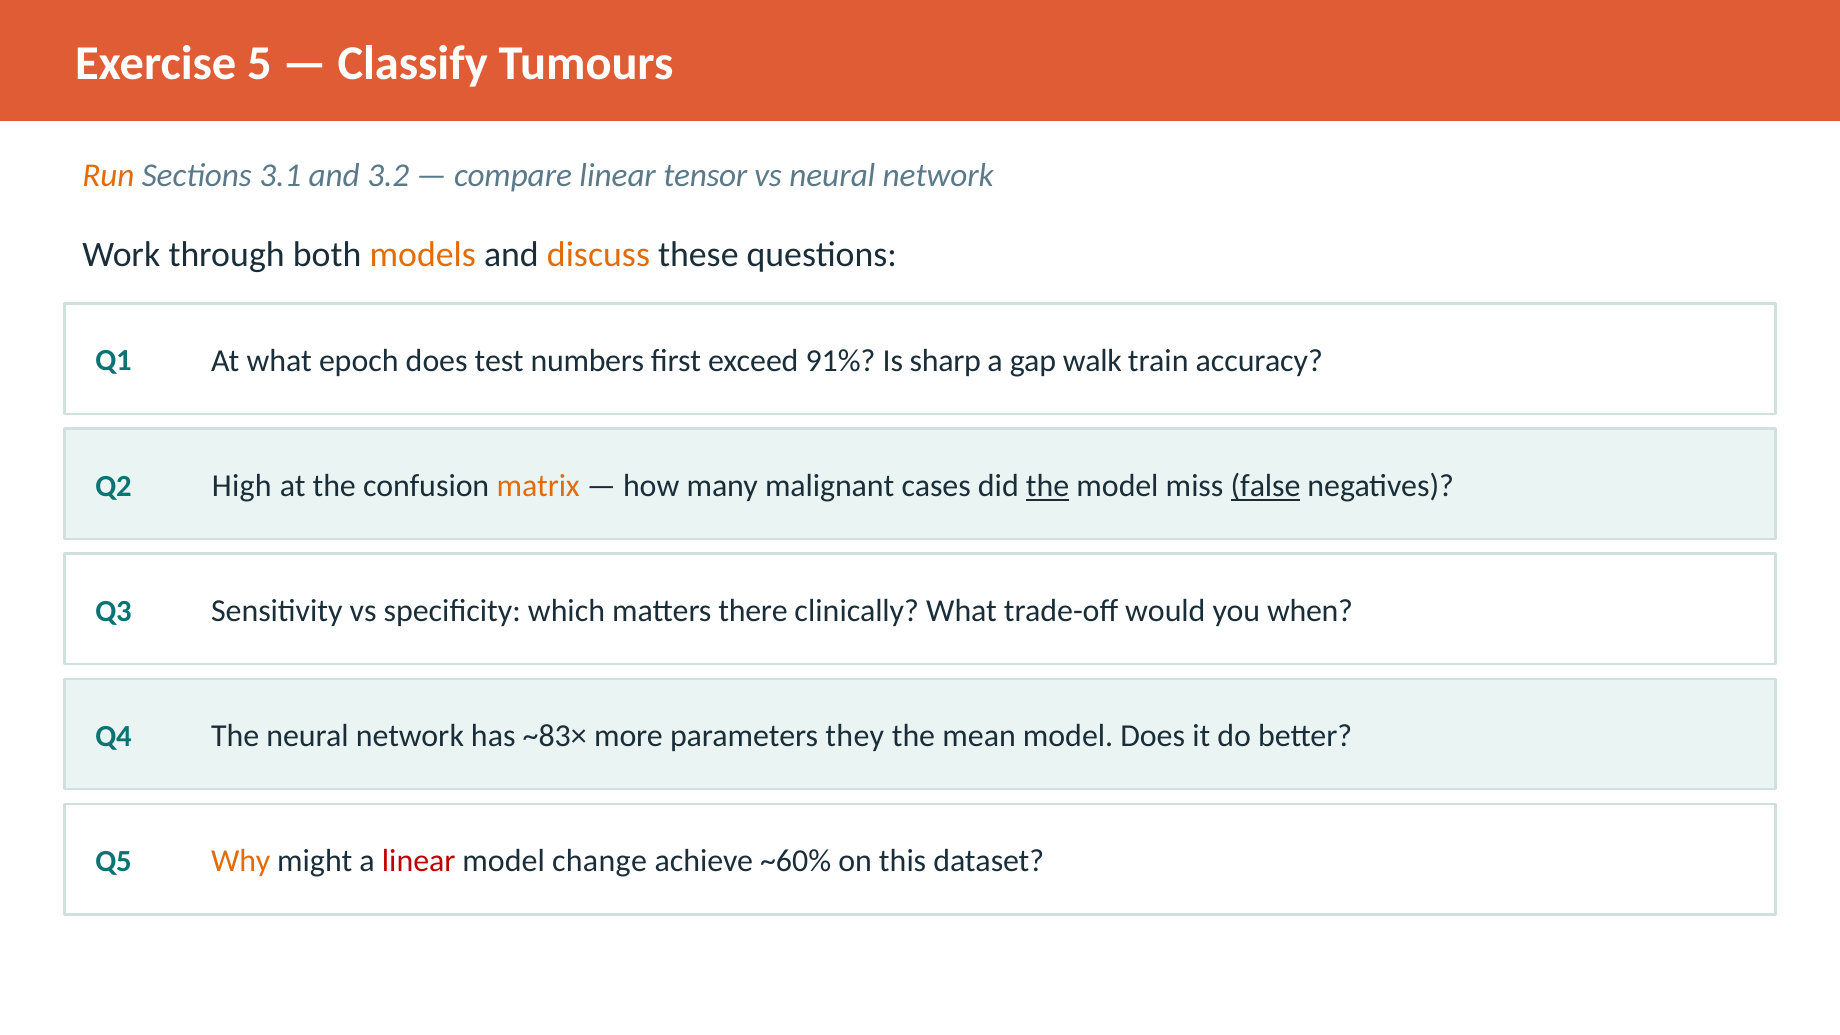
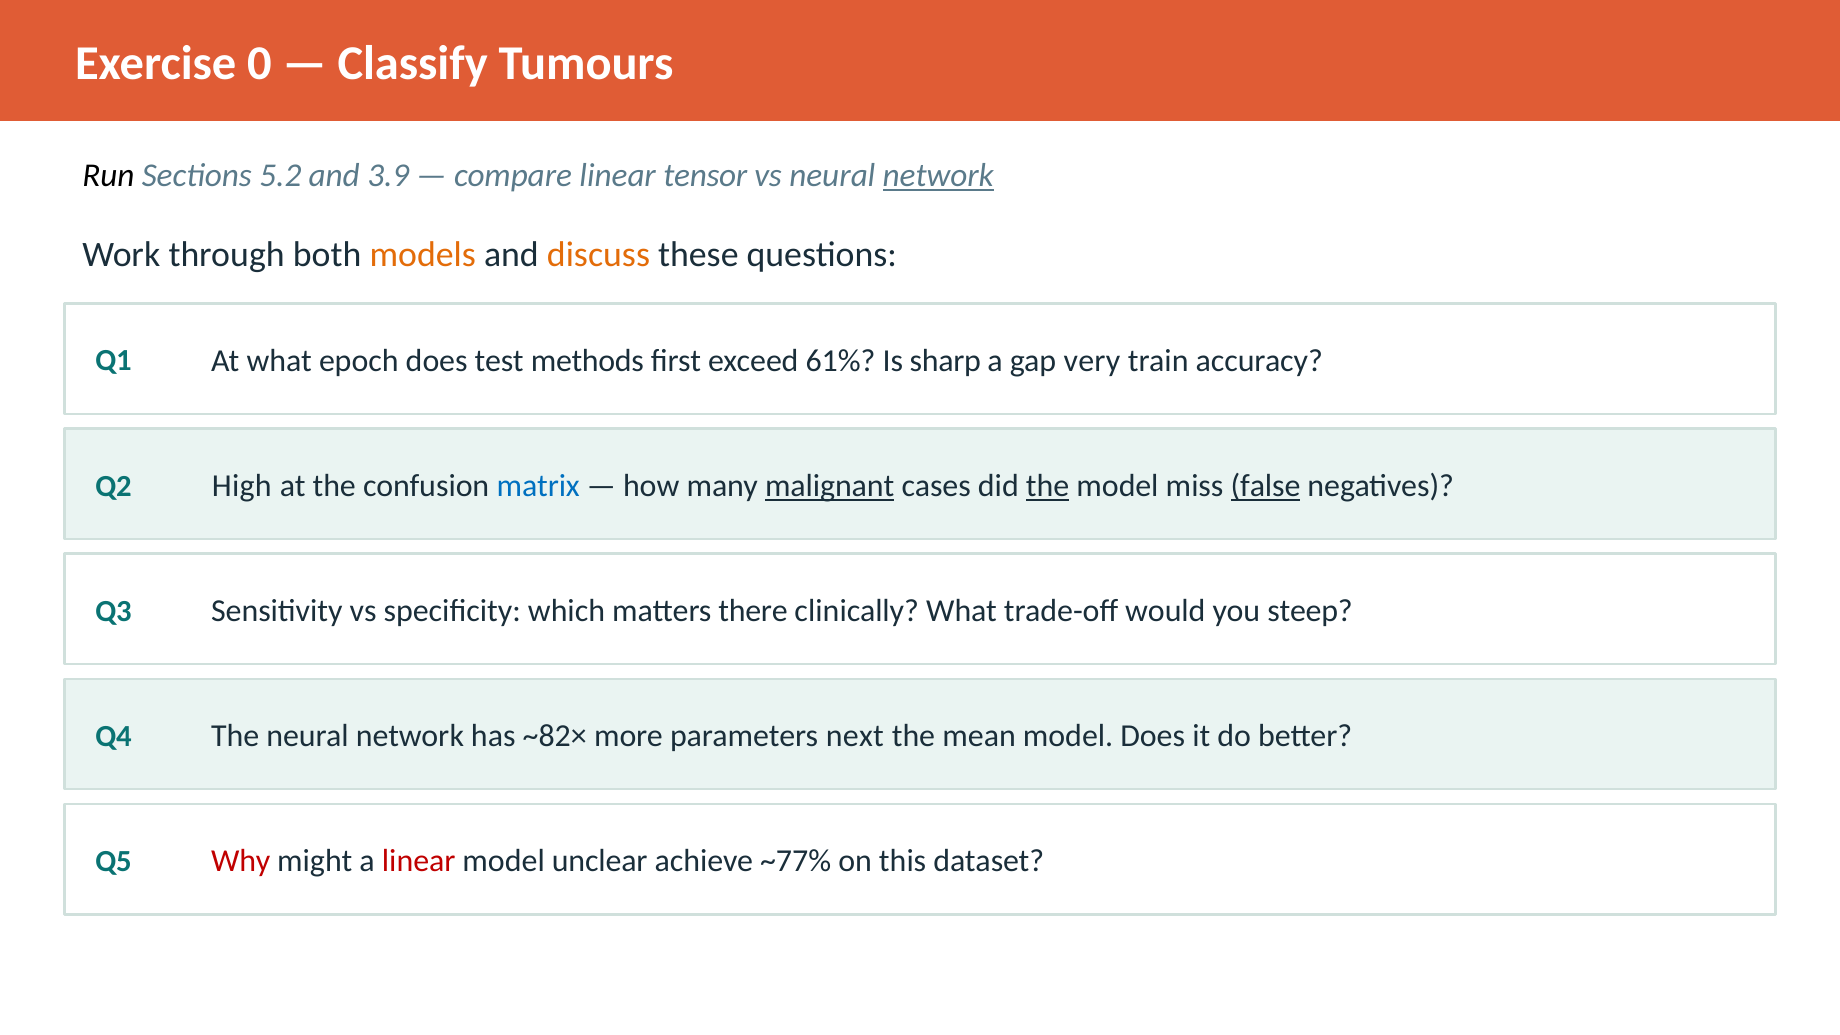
5: 5 -> 0 (259, 63)
Run colour: orange -> black (108, 175)
3.1: 3.1 -> 5.2 (280, 175)
3.2: 3.2 -> 3.9 (388, 175)
network underline: none -> present (938, 175)
numbers: numbers -> methods (587, 361)
91%: 91% -> 61% (841, 361)
walk: walk -> very (1092, 361)
matrix colour: orange -> blue (538, 486)
malignant underline: none -> present (830, 486)
when: when -> steep (1310, 611)
~83×: ~83× -> ~82× (555, 736)
they: they -> next (855, 736)
Why colour: orange -> red (241, 861)
change: change -> unclear (600, 861)
~60%: ~60% -> ~77% (796, 861)
